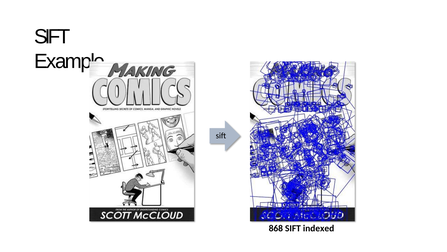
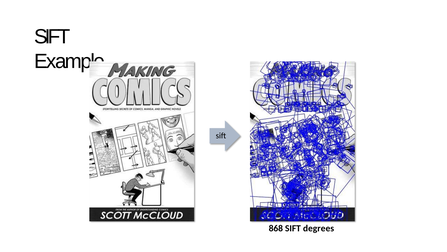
indexed: indexed -> degrees (319, 228)
